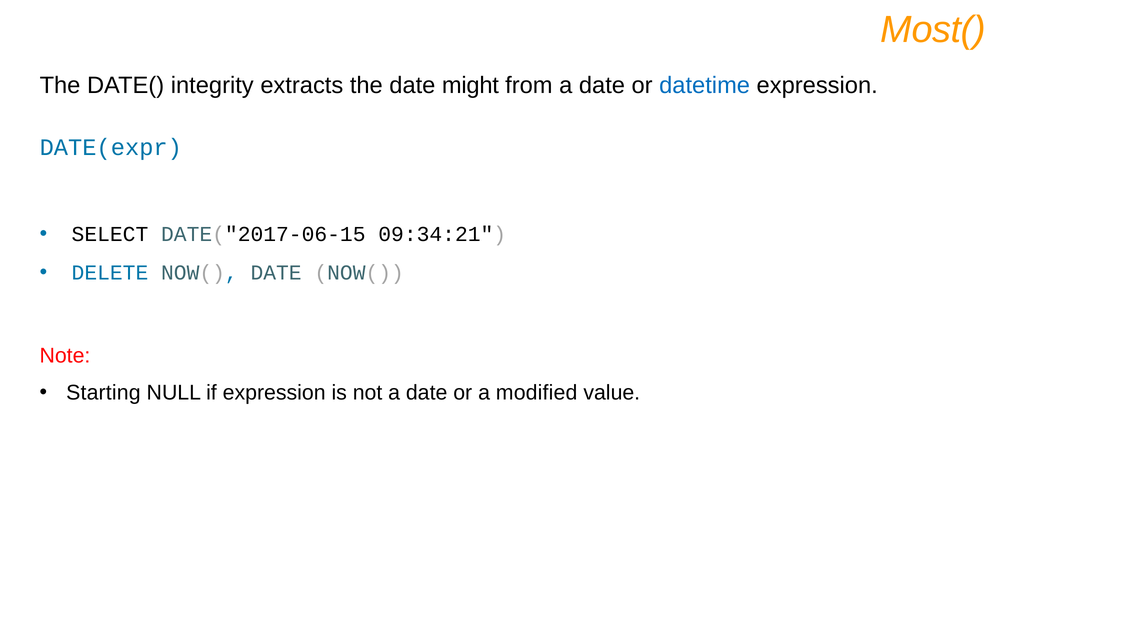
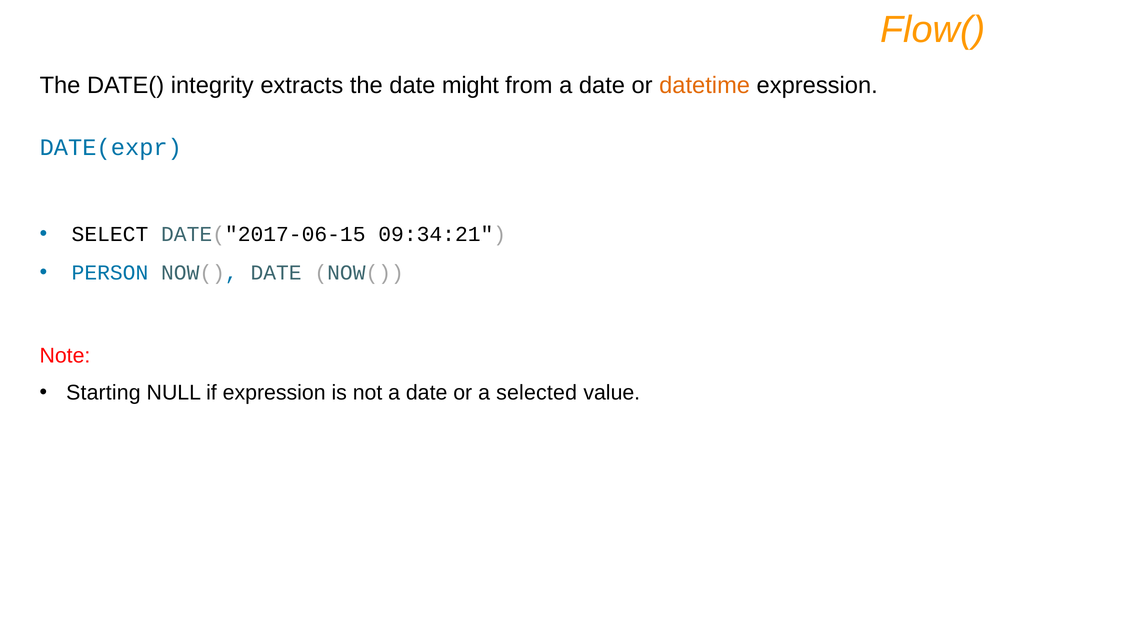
Most(: Most( -> Flow( (933, 30)
datetime colour: blue -> orange (705, 86)
DELETE: DELETE -> PERSON (110, 273)
modified: modified -> selected (537, 393)
